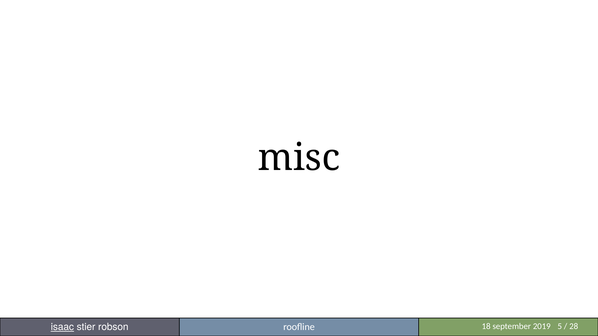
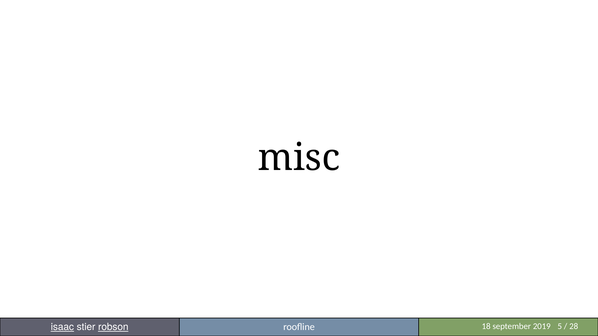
robson underline: none -> present (113, 327)
